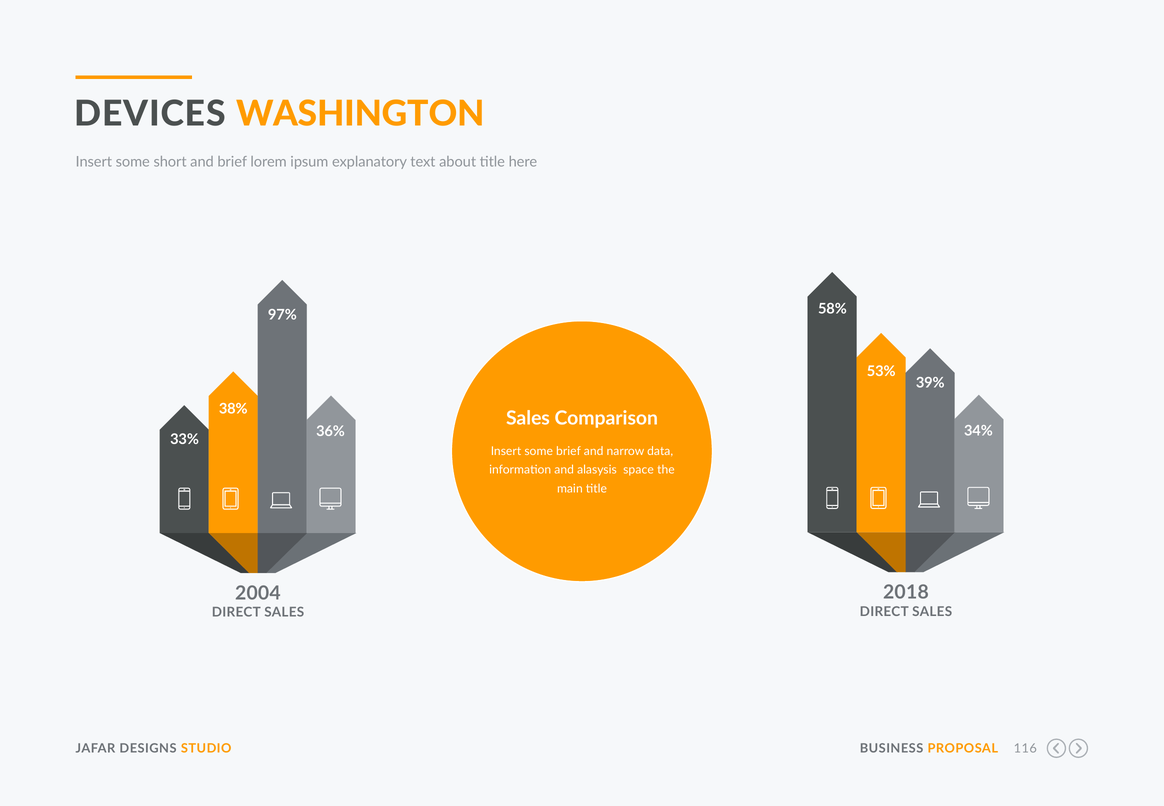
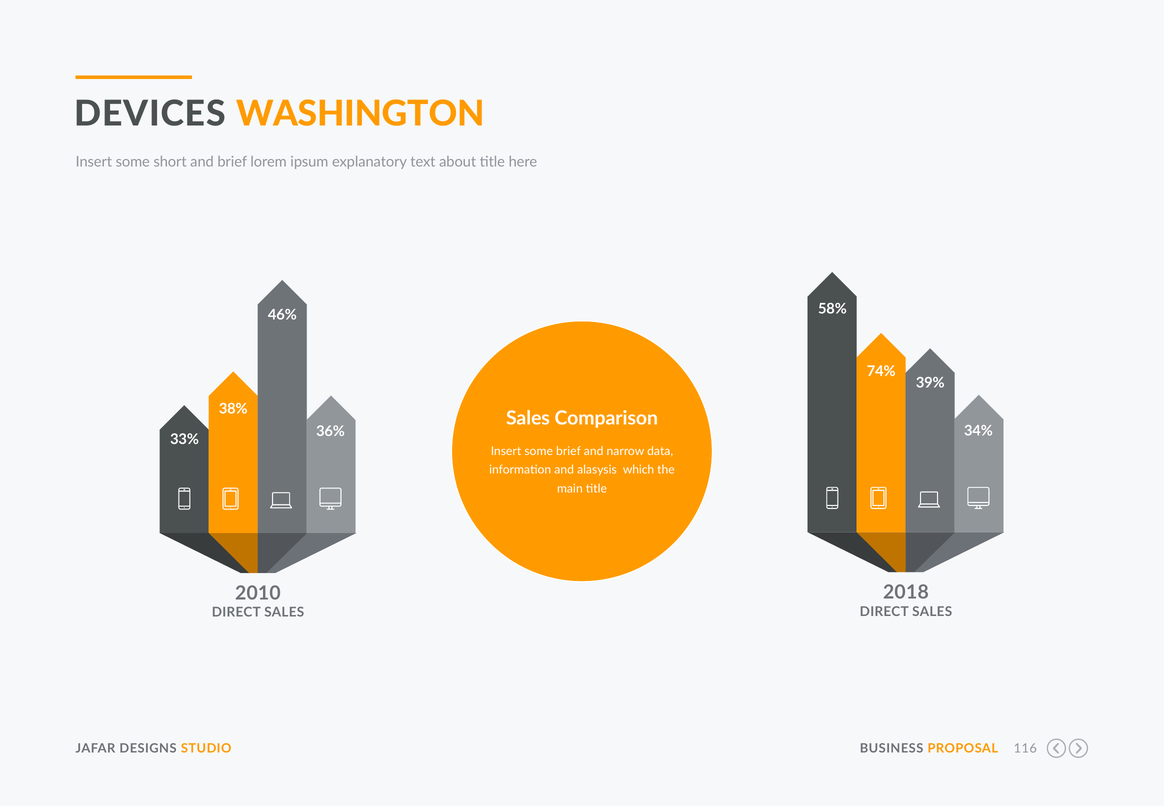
97%: 97% -> 46% (282, 315)
53%: 53% -> 74% (881, 371)
space: space -> which (639, 470)
2004: 2004 -> 2010 (258, 593)
